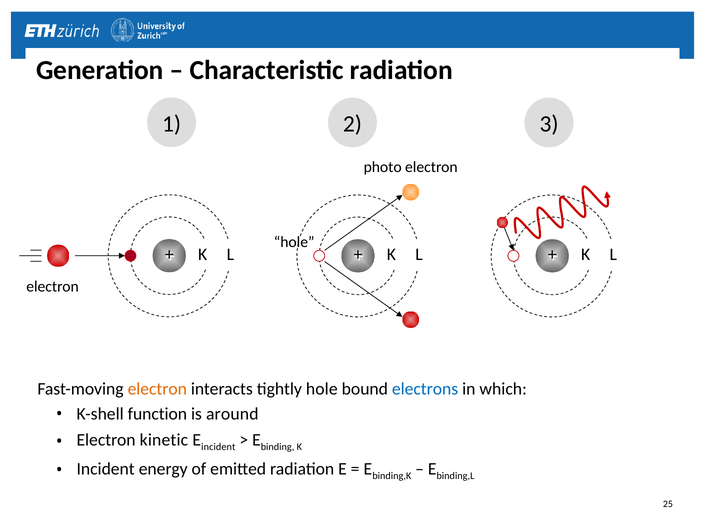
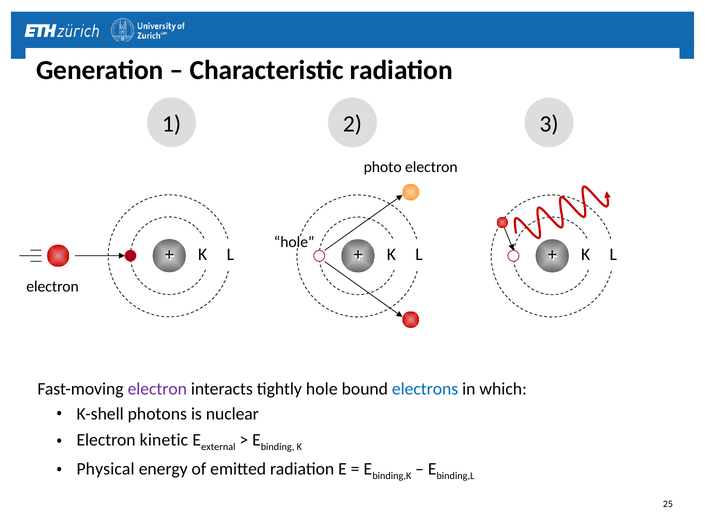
electron colour: orange -> purple (157, 389)
function: function -> photons (157, 415)
around: around -> nuclear (232, 415)
E incident: incident -> external (218, 448)
Incident: Incident -> Physical (106, 470)
